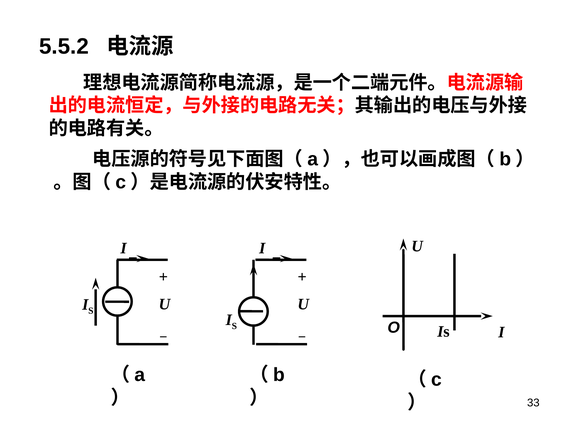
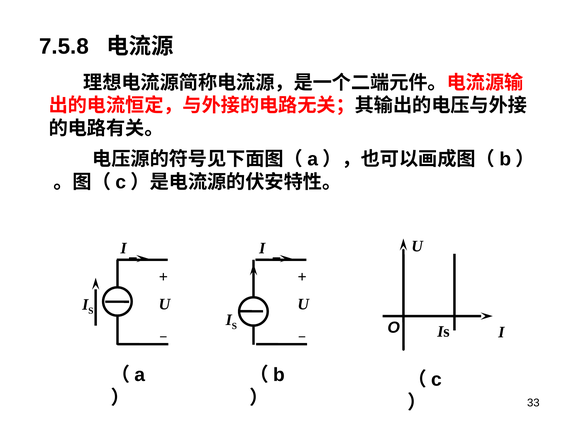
5.5.2: 5.5.2 -> 7.5.8 (64, 47)
